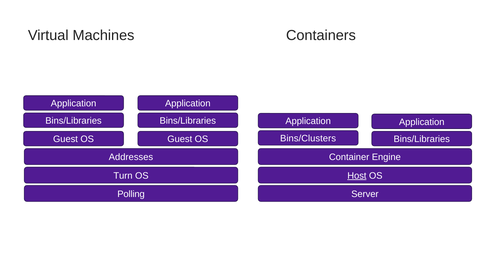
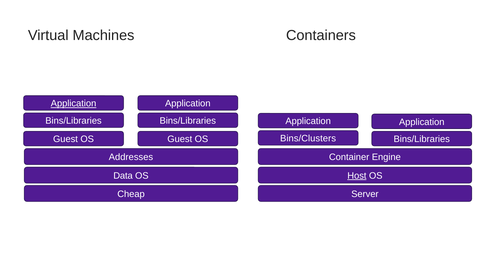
Application underline: none -> present (74, 104)
Turn: Turn -> Data (123, 176)
Polling: Polling -> Cheap (131, 194)
